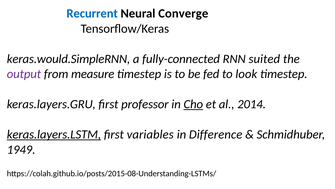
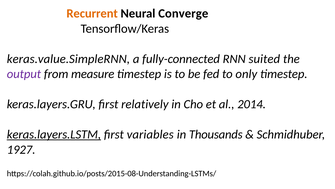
Recurrent colour: blue -> orange (92, 14)
keras.would.SimpleRNN: keras.would.SimpleRNN -> keras.value.SimpleRNN (68, 59)
look: look -> only (246, 74)
professor: professor -> relatively (145, 104)
Cho underline: present -> none (193, 104)
Difference: Difference -> Thousands (216, 134)
1949: 1949 -> 1927 (21, 149)
